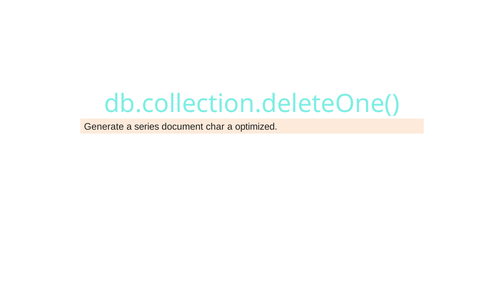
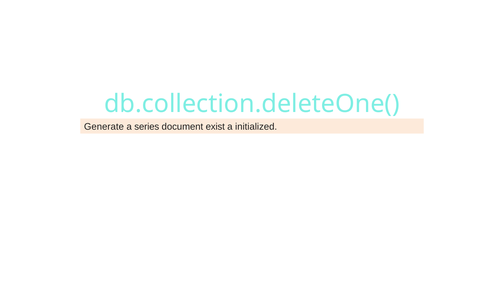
char: char -> exist (215, 127)
optimized: optimized -> initialized (256, 127)
